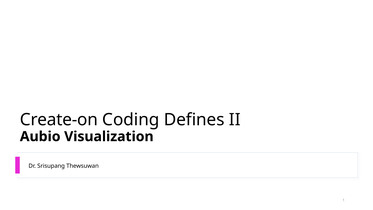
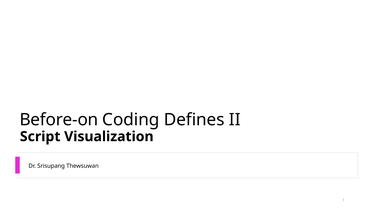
Create-on: Create-on -> Before-on (59, 120)
Aubio: Aubio -> Script (40, 136)
